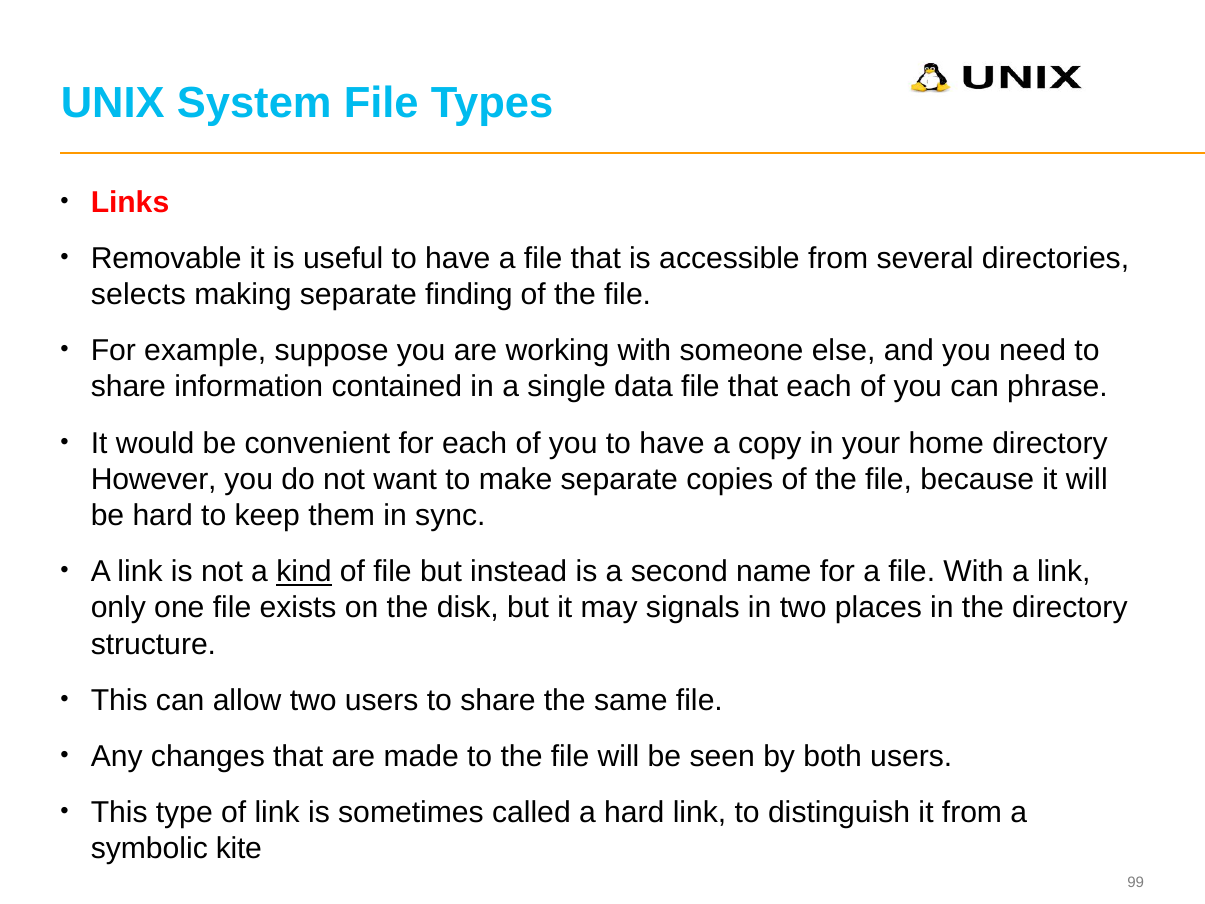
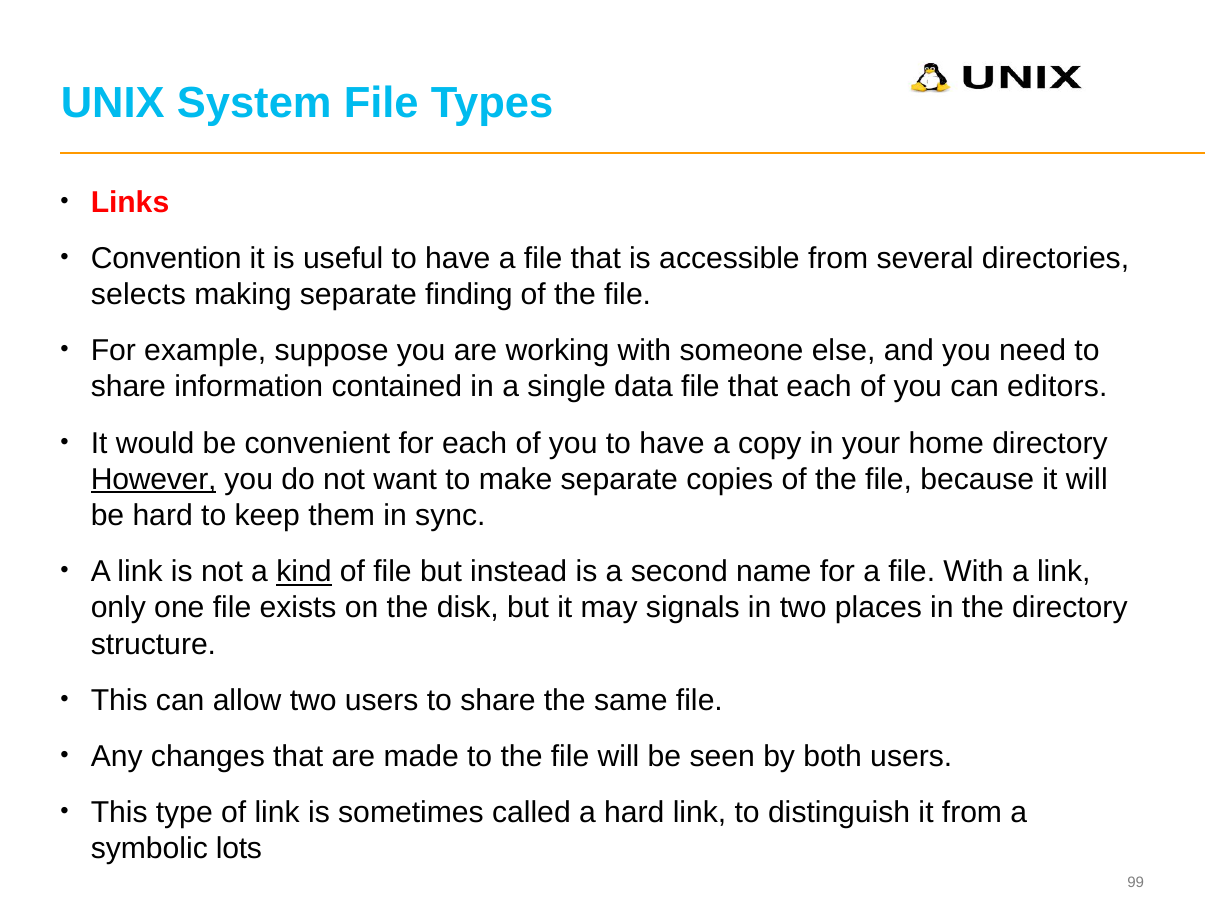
Removable: Removable -> Convention (166, 258)
phrase: phrase -> editors (1057, 387)
However underline: none -> present (154, 479)
kite: kite -> lots (239, 849)
